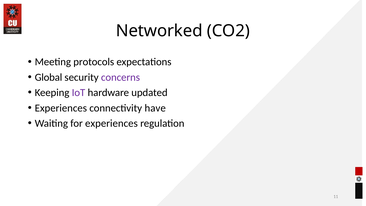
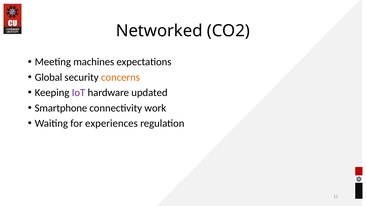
protocols: protocols -> machines (94, 62)
concerns colour: purple -> orange (120, 77)
Experiences: Experiences -> Smartphone (61, 108)
have: have -> work (155, 108)
